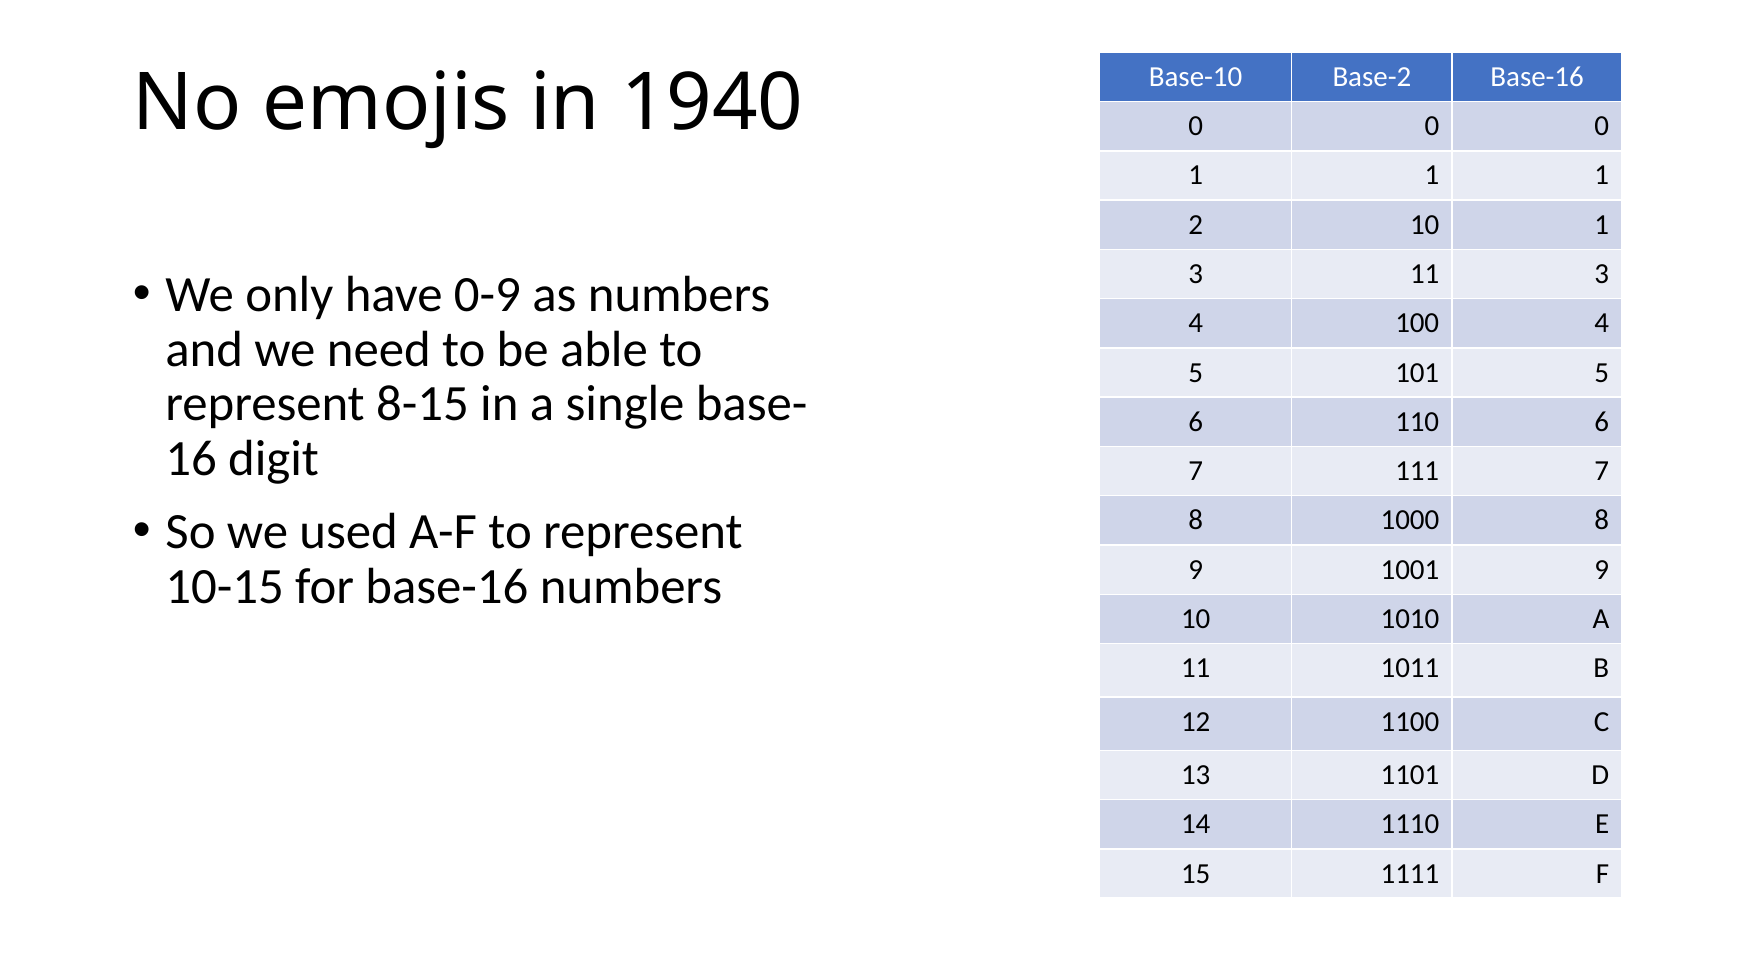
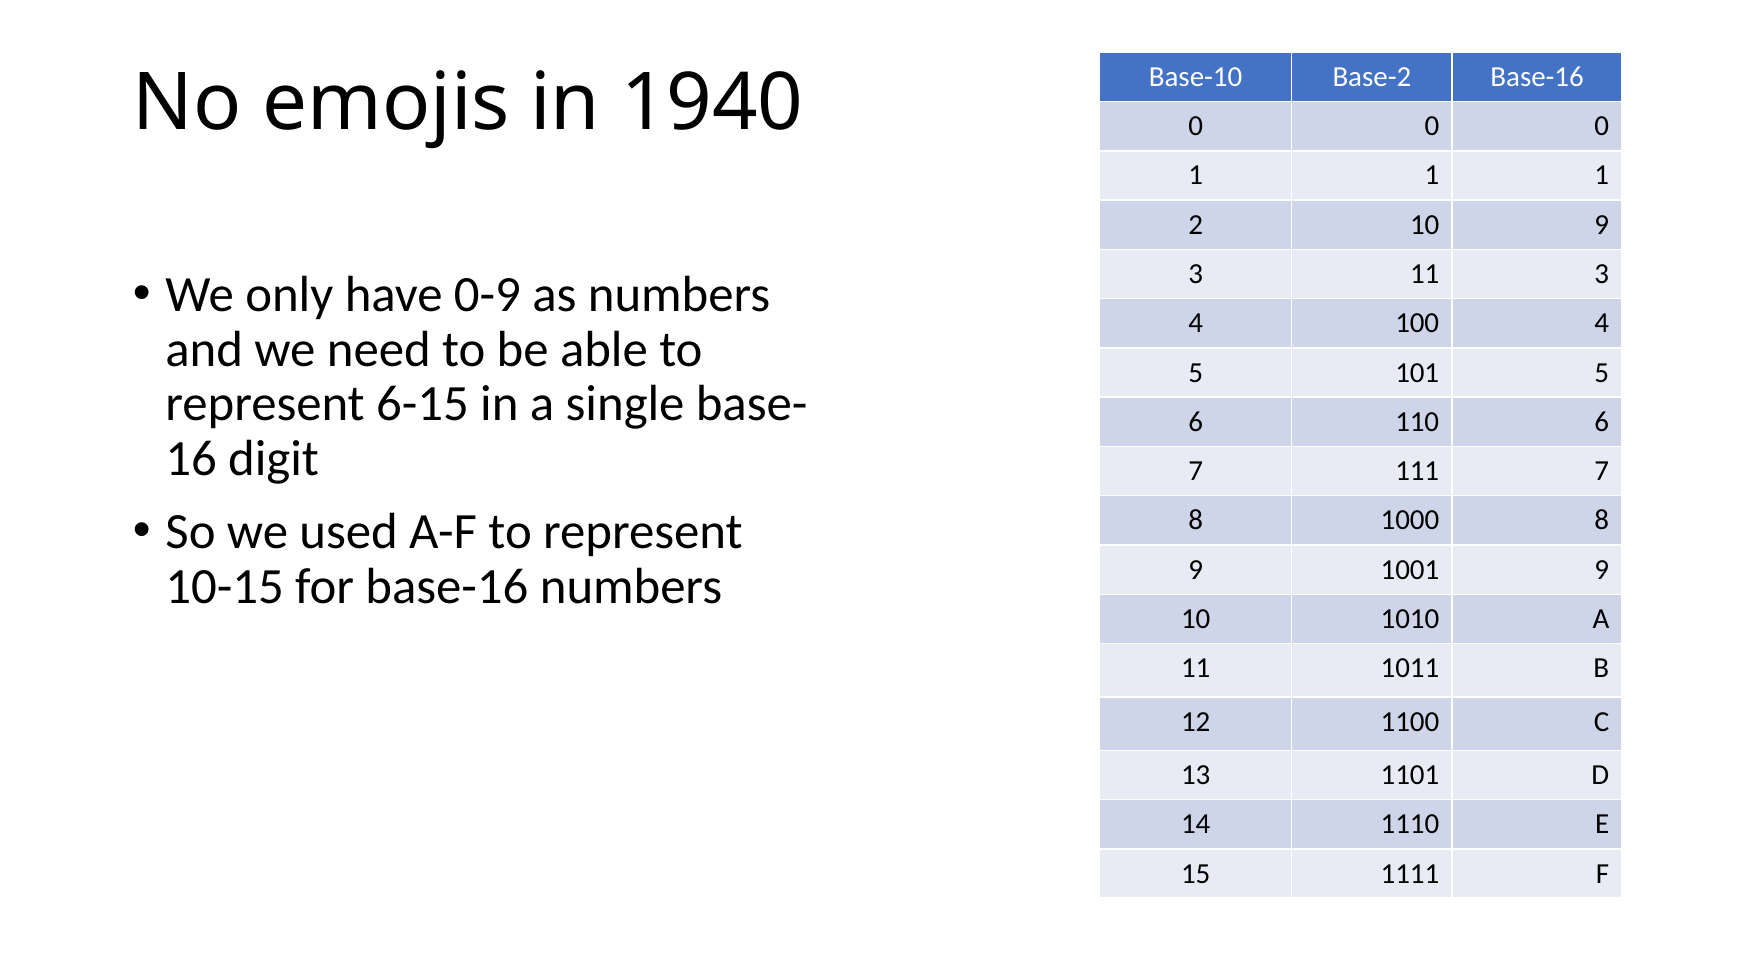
10 1: 1 -> 9 (1602, 225)
8-15: 8-15 -> 6-15 (423, 404)
